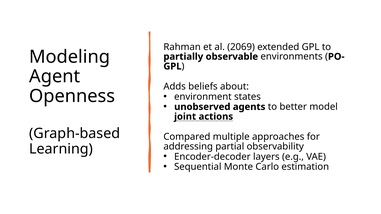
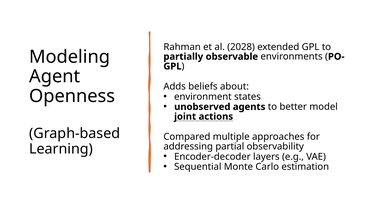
2069: 2069 -> 2028 (241, 47)
